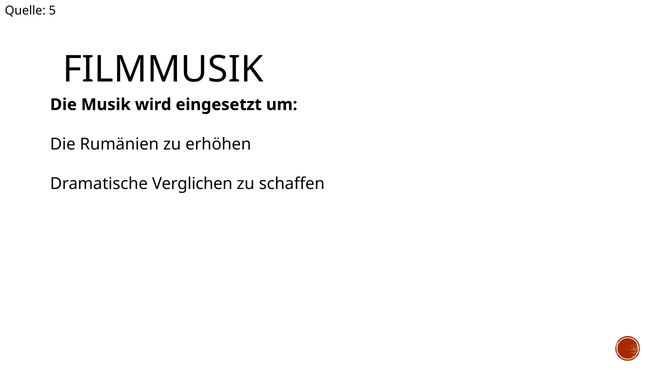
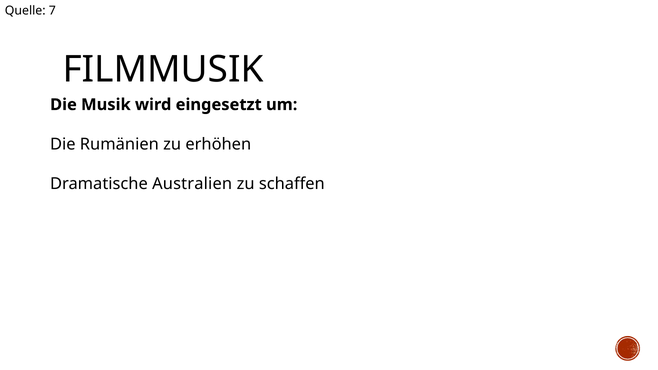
5: 5 -> 7 (52, 11)
Verglichen: Verglichen -> Australien (192, 184)
